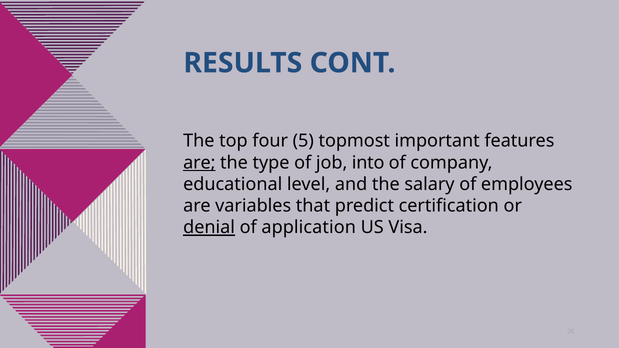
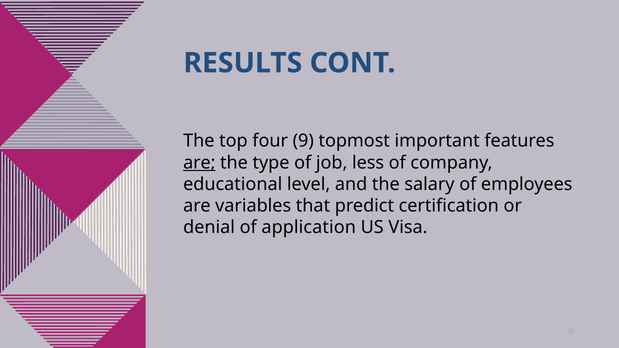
5: 5 -> 9 (303, 141)
into: into -> less (368, 163)
denial underline: present -> none (209, 228)
